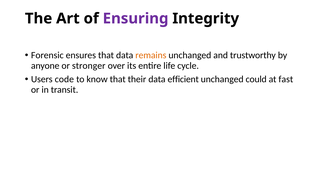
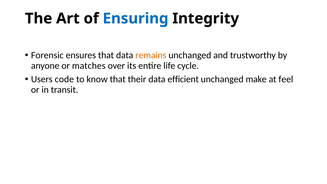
Ensuring colour: purple -> blue (136, 18)
stronger: stronger -> matches (89, 66)
could: could -> make (256, 79)
fast: fast -> feel (286, 79)
